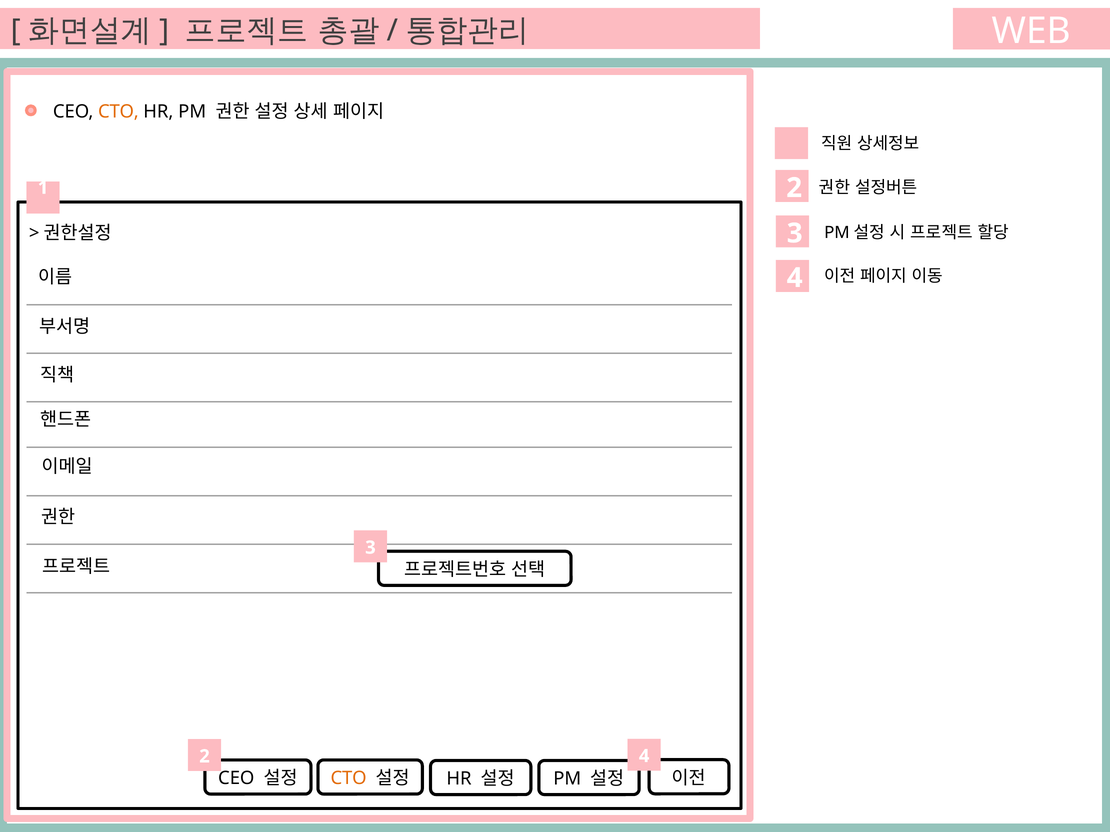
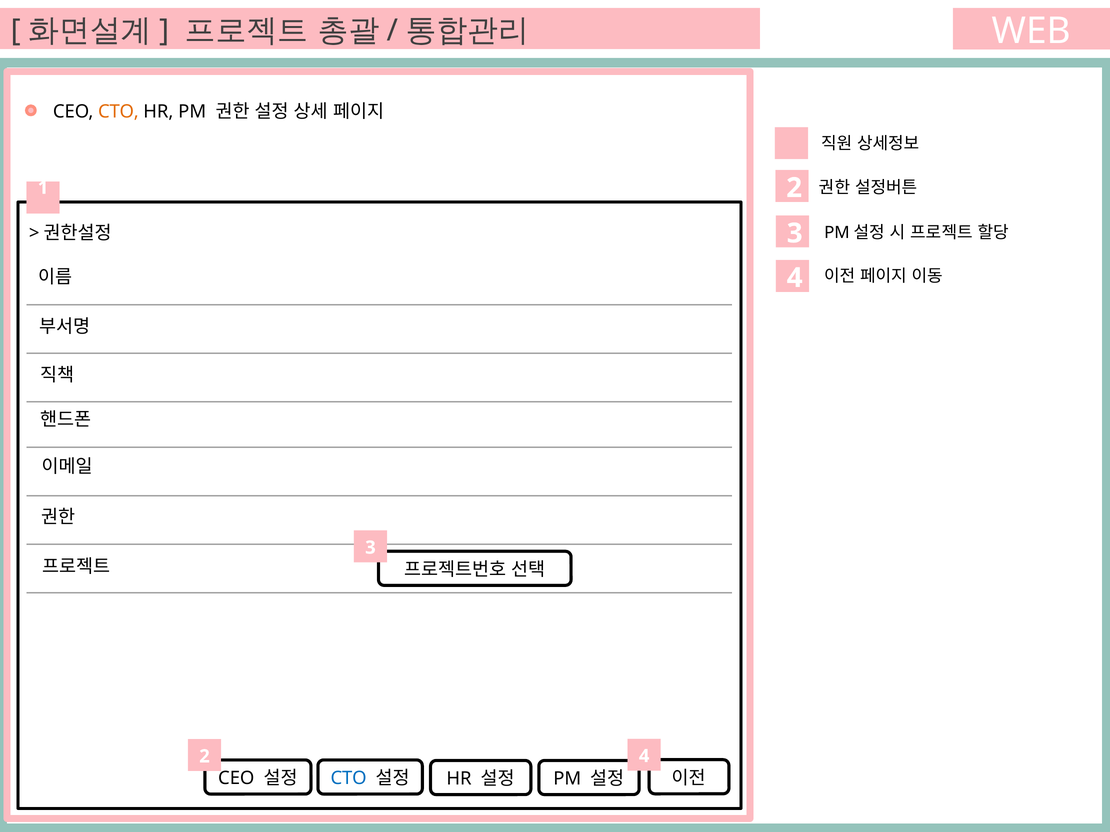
CTO colour: orange -> blue (349, 779)
